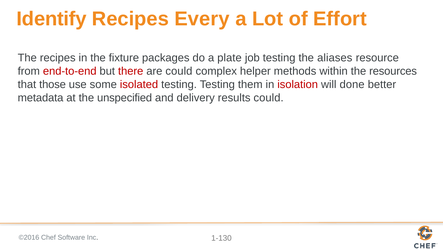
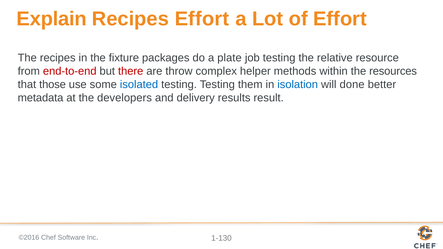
Identify: Identify -> Explain (52, 19)
Recipes Every: Every -> Effort (202, 19)
aliases: aliases -> relative (335, 58)
are could: could -> throw (179, 71)
isolated colour: red -> blue (139, 85)
isolation colour: red -> blue (298, 85)
unspecified: unspecified -> developers (125, 98)
results could: could -> result (269, 98)
